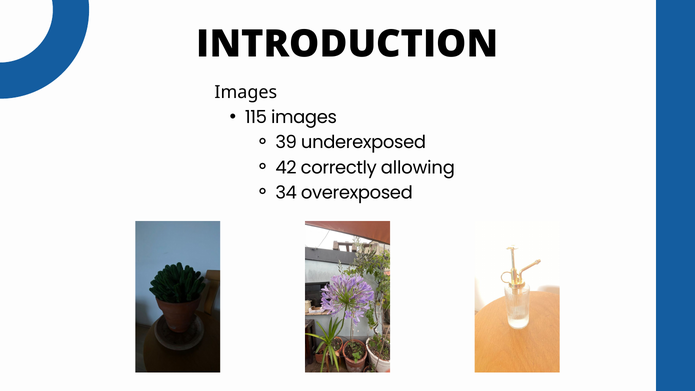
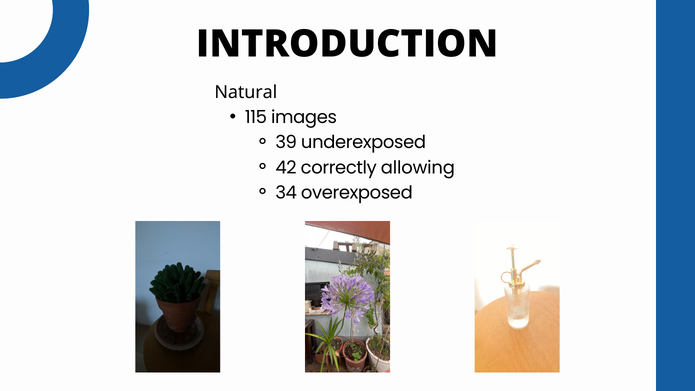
Images: Images -> Natural (246, 92)
